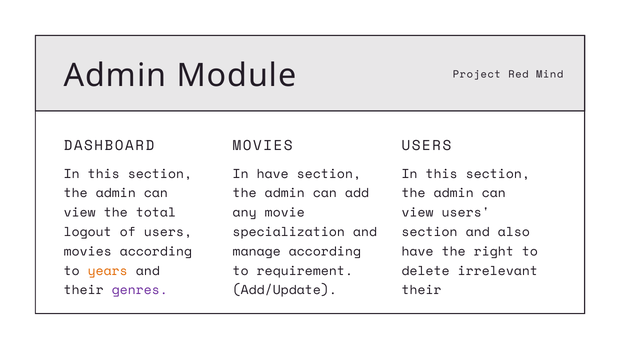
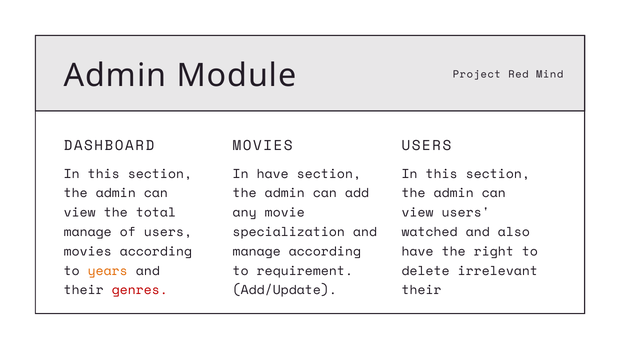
logout: logout -> manage (88, 232)
section: section -> watched (430, 232)
genres colour: purple -> red (140, 290)
